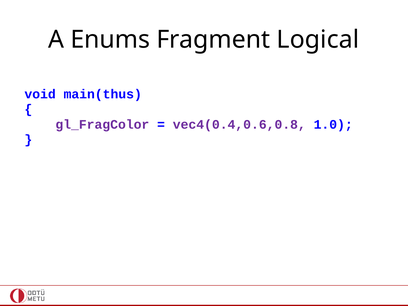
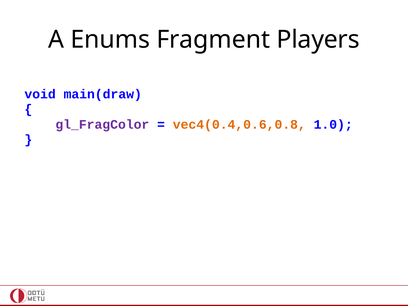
Logical: Logical -> Players (318, 39)
main(thus: main(thus -> main(draw (103, 94)
vec4(0.4,0.6,0.8 colour: purple -> orange (239, 124)
